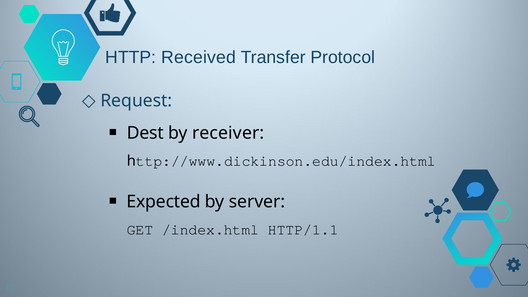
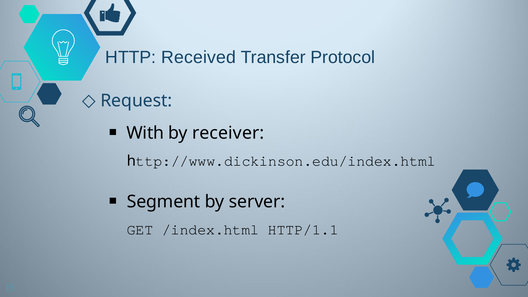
Dest: Dest -> With (145, 133)
Expected: Expected -> Segment (164, 202)
